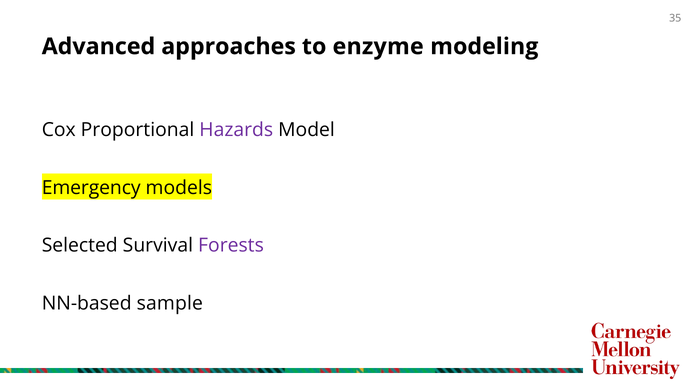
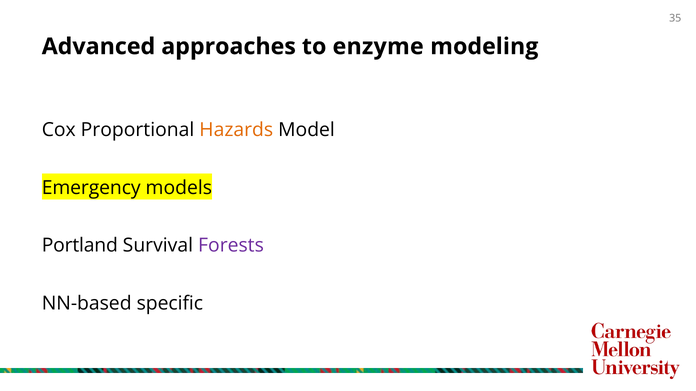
Hazards colour: purple -> orange (236, 130)
Selected: Selected -> Portland (80, 246)
sample: sample -> specific (170, 304)
